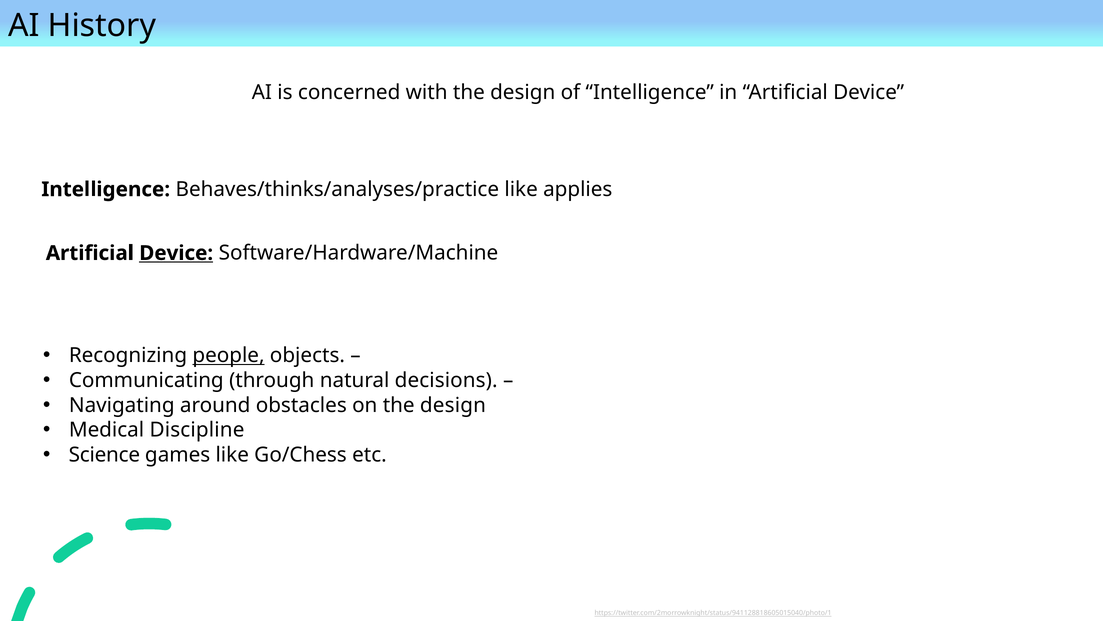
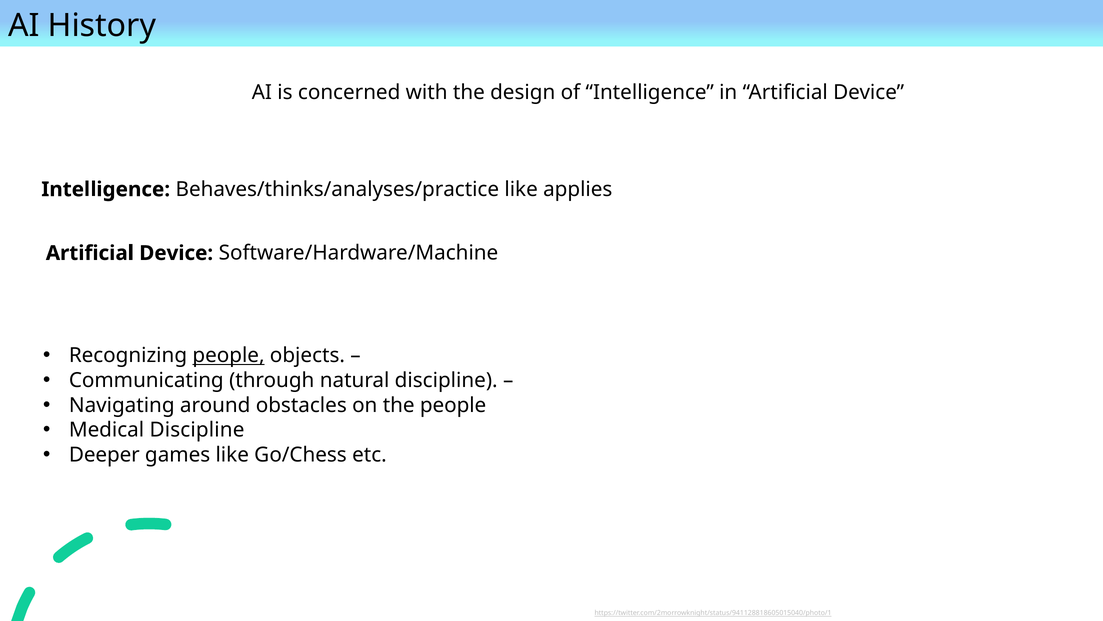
Device underline: present -> none (176, 253)
natural decisions: decisions -> discipline (446, 380)
on the design: design -> people (453, 405)
Science: Science -> Deeper (104, 455)
